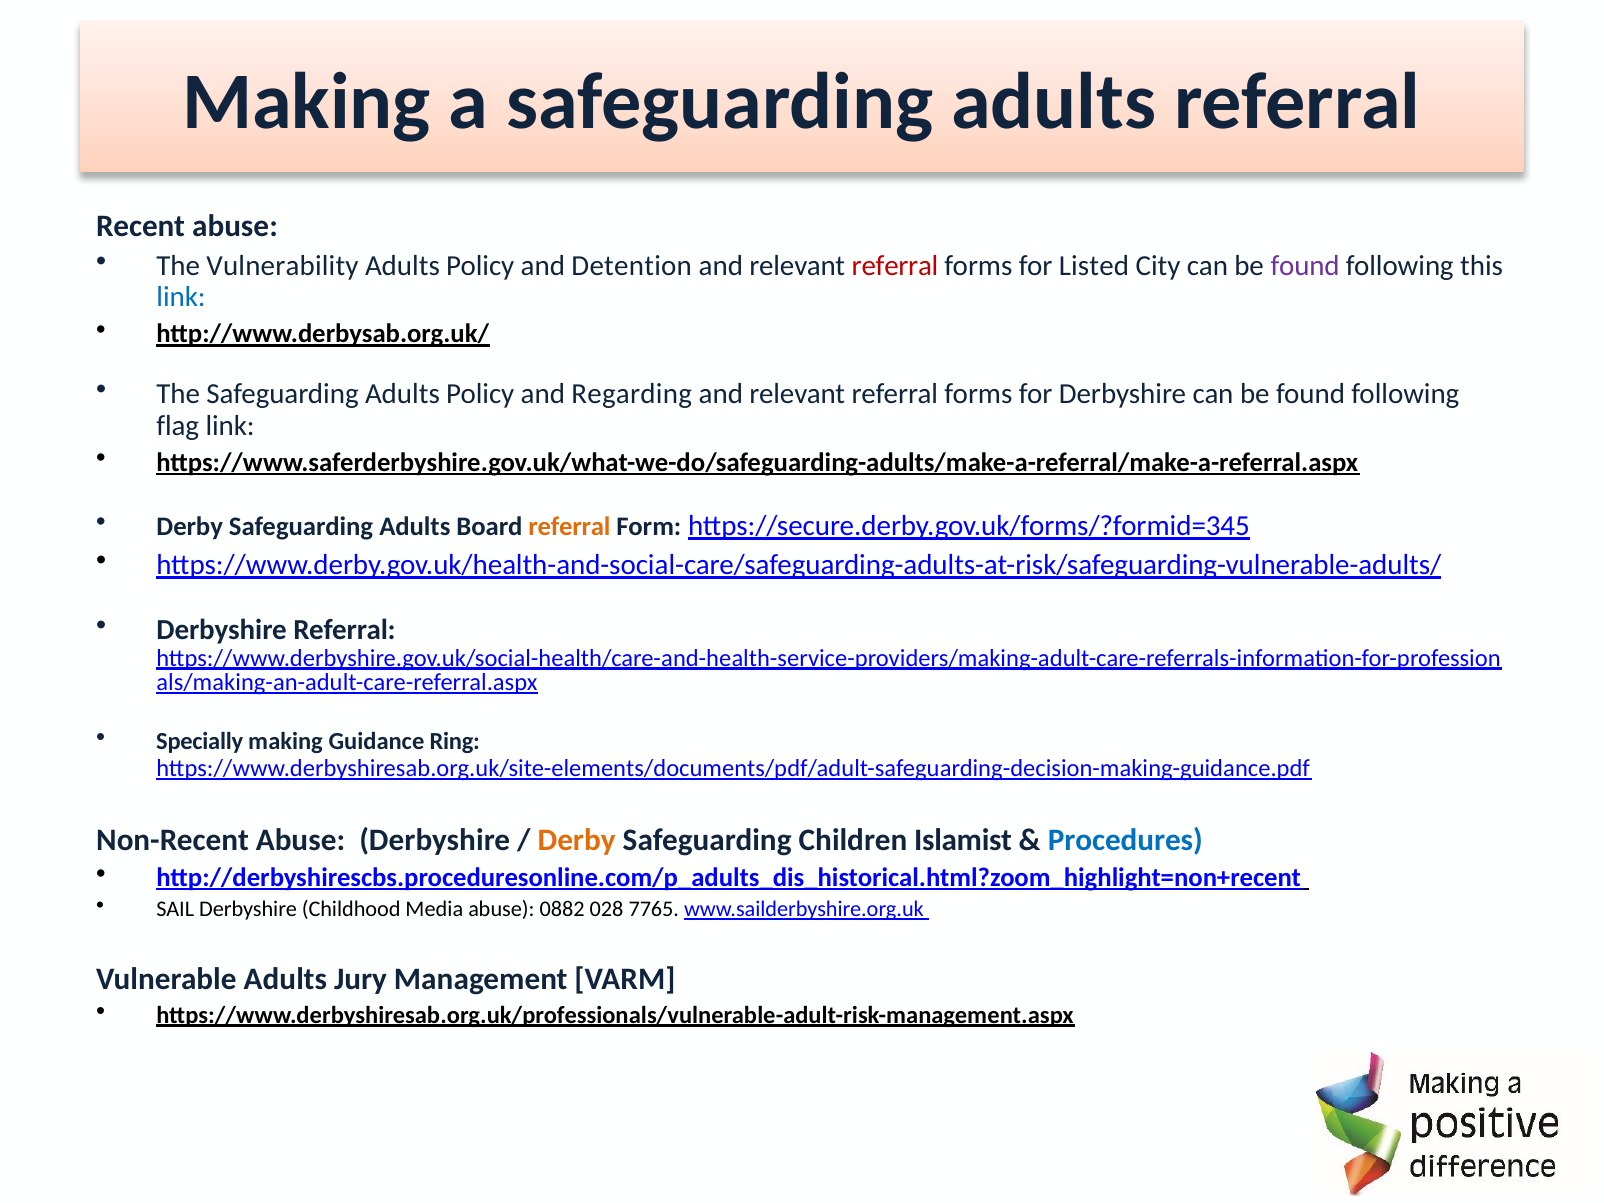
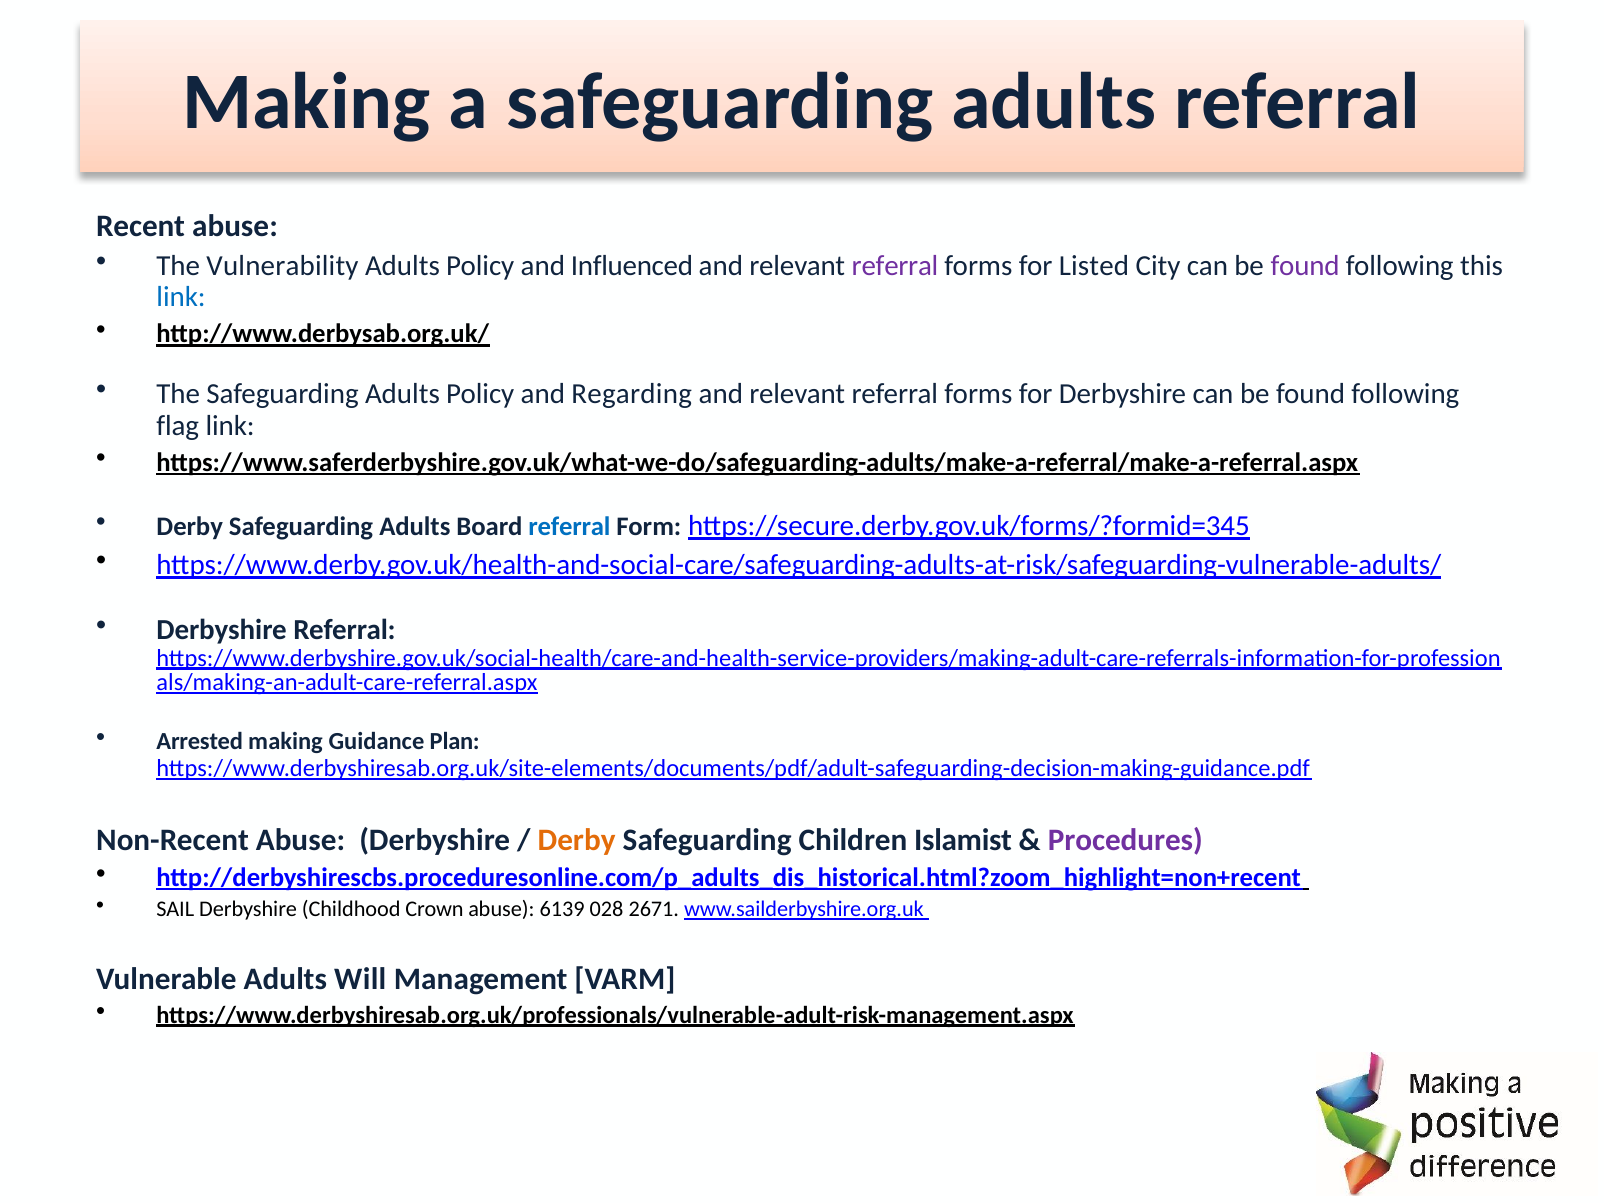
Detention: Detention -> Influenced (632, 266)
referral colour: red -> purple (895, 266)
referral colour: orange -> blue (569, 527)
Specially: Specially -> Arrested (200, 742)
Ring: Ring -> Plan (455, 742)
Procedures colour: blue -> purple (1125, 840)
Media: Media -> Crown (434, 909)
0882: 0882 -> 6139 (562, 909)
7765: 7765 -> 2671 (654, 909)
Jury: Jury -> Will (360, 979)
